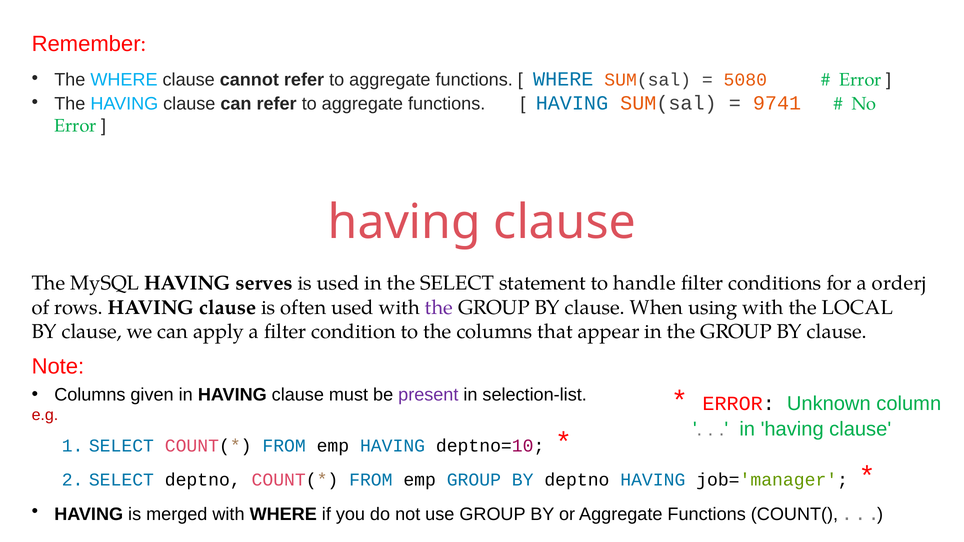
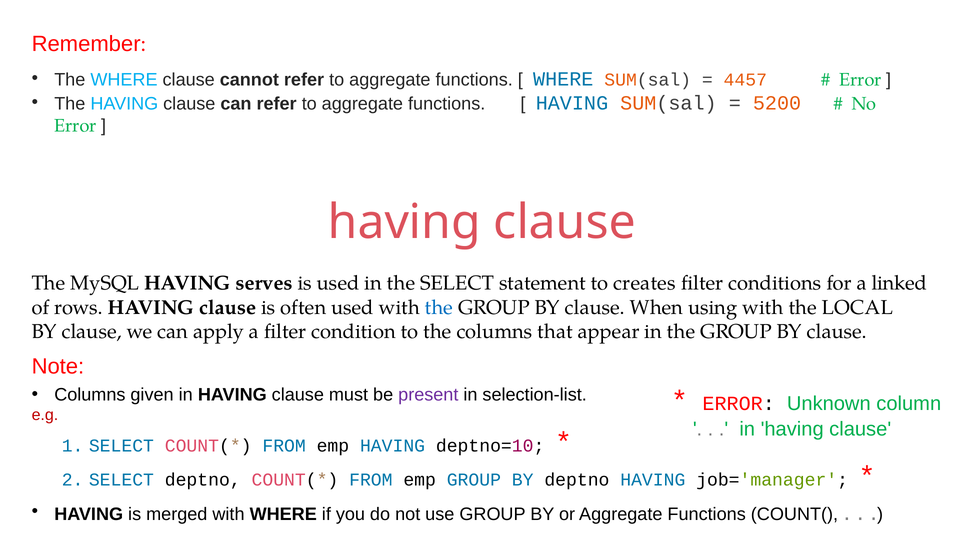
5080: 5080 -> 4457 (745, 80)
9741: 9741 -> 5200 (777, 103)
handle: handle -> creates (645, 283)
orderj: orderj -> linked (899, 283)
the colour: purple -> blue (439, 308)
